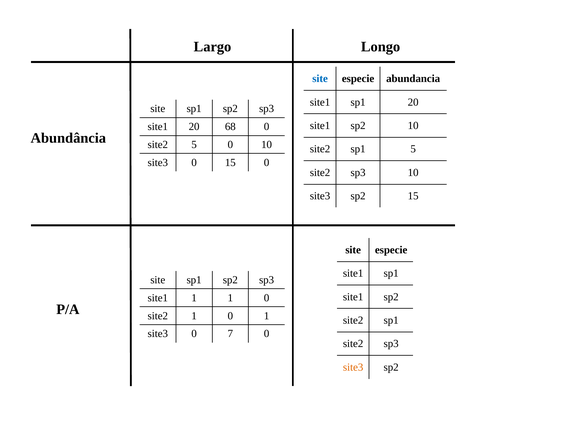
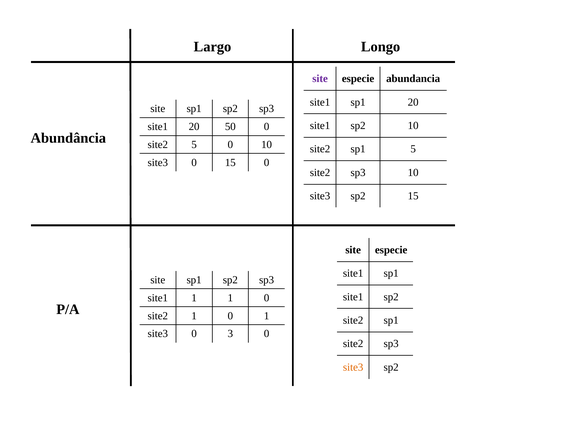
site colour: blue -> purple (320, 79)
68: 68 -> 50 (230, 126)
7: 7 -> 3 (230, 333)
